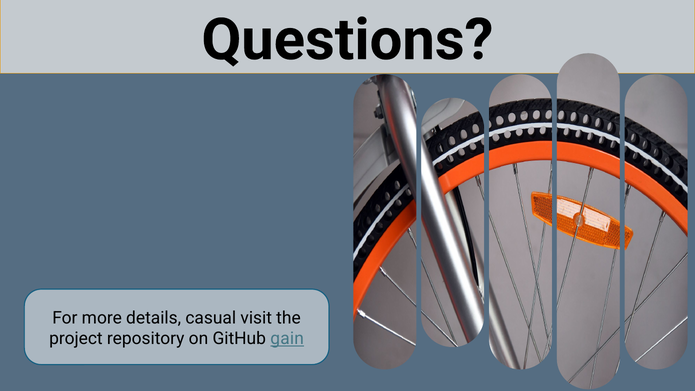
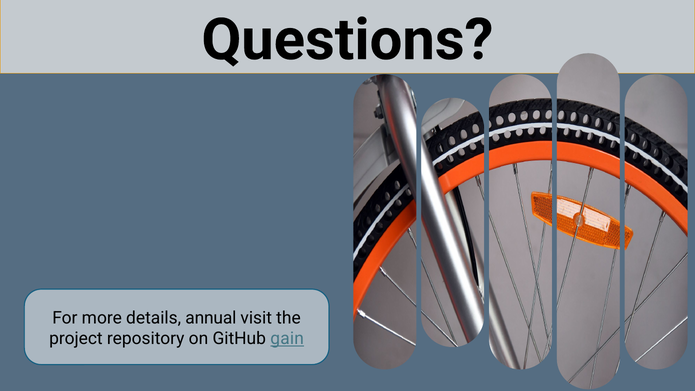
casual: casual -> annual (211, 318)
